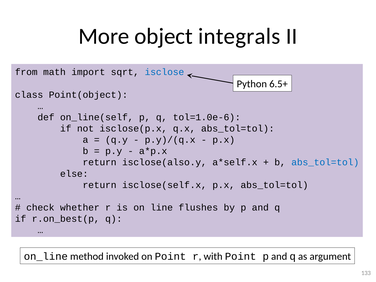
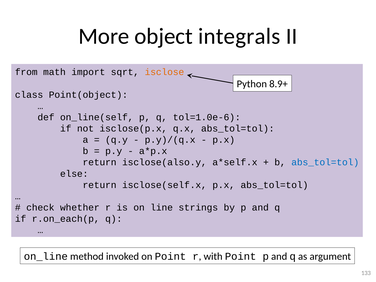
isclose colour: blue -> orange (164, 72)
6.5+: 6.5+ -> 8.9+ (279, 84)
flushes: flushes -> strings (198, 208)
r.on_best(p: r.on_best(p -> r.on_each(p (66, 219)
